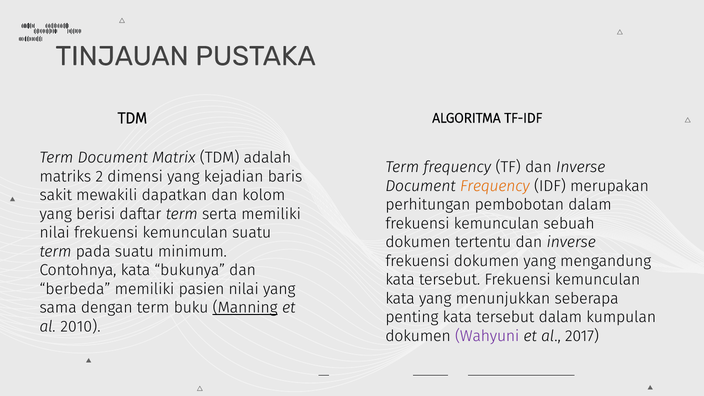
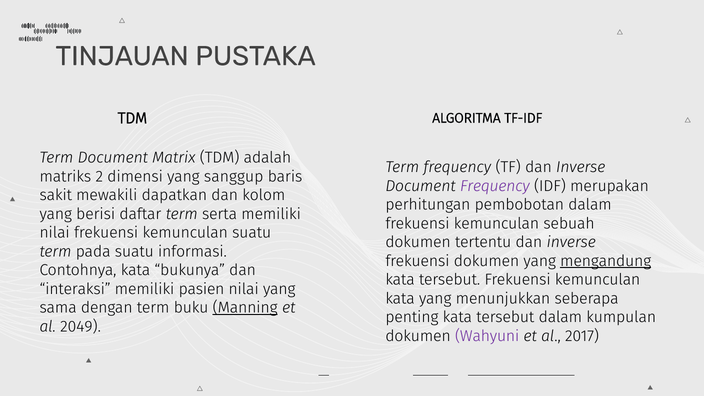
kejadian: kejadian -> sanggup (234, 176)
Frequency colour: orange -> purple (495, 186)
minimum: minimum -> informasi (192, 252)
mengandung underline: none -> present (606, 261)
berbeda: berbeda -> interaksi (75, 289)
2010: 2010 -> 2049 (81, 327)
